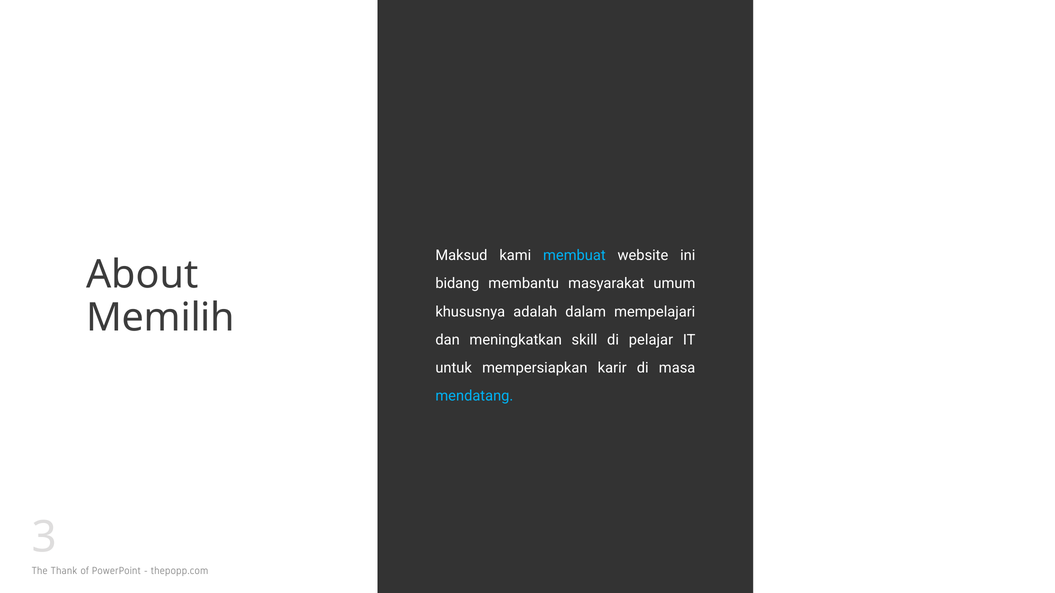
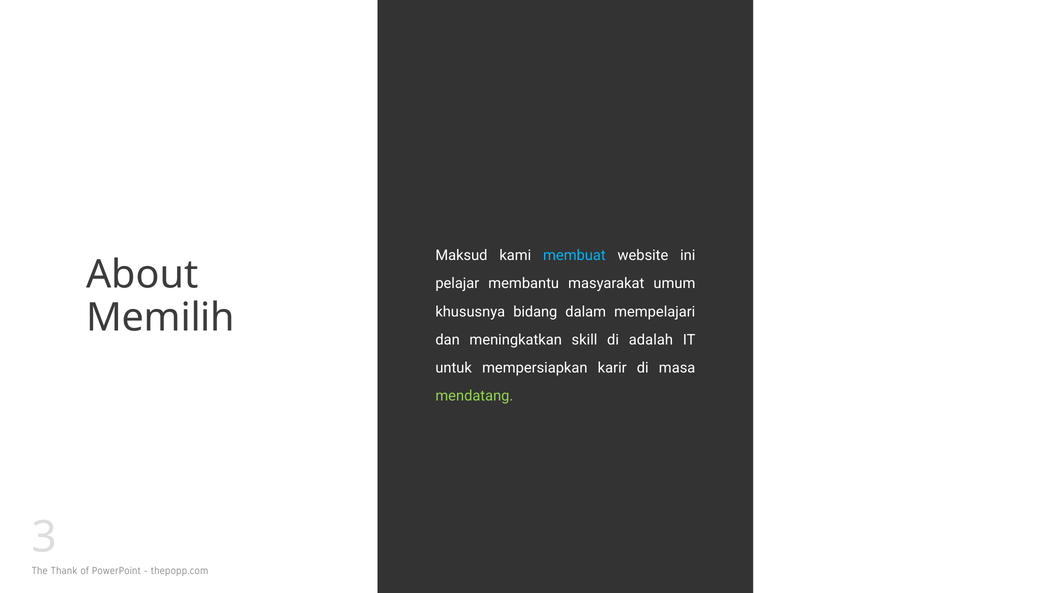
bidang: bidang -> pelajar (457, 284)
adalah: adalah -> bidang (535, 312)
pelajar: pelajar -> adalah (651, 340)
mendatang colour: light blue -> light green (474, 396)
